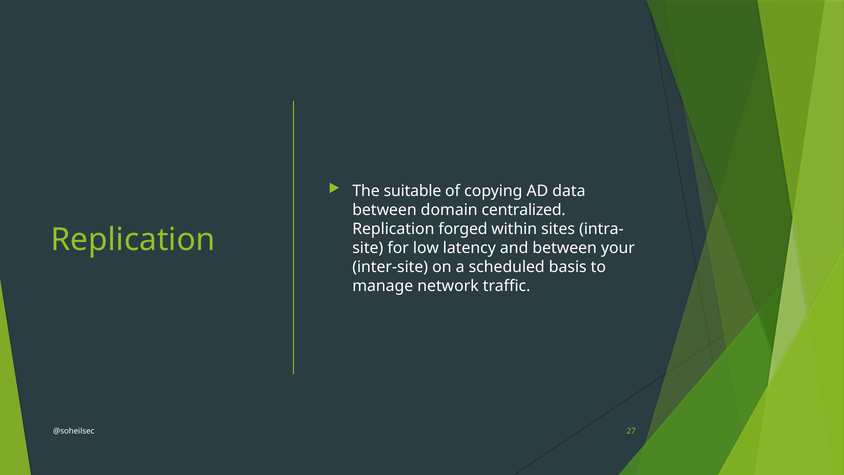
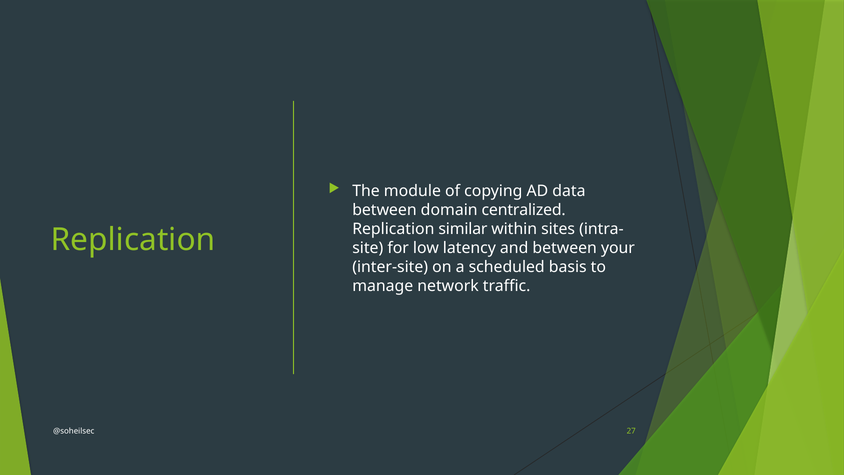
suitable: suitable -> module (412, 191)
forged: forged -> similar (463, 229)
